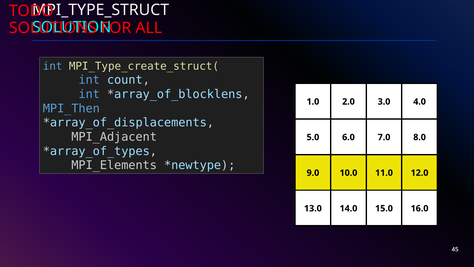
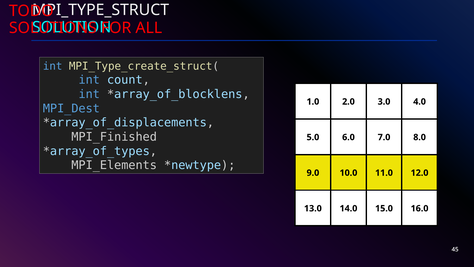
MPI_Then: MPI_Then -> MPI_Dest (71, 108)
MPI_Adjacent: MPI_Adjacent -> MPI_Finished (114, 137)
